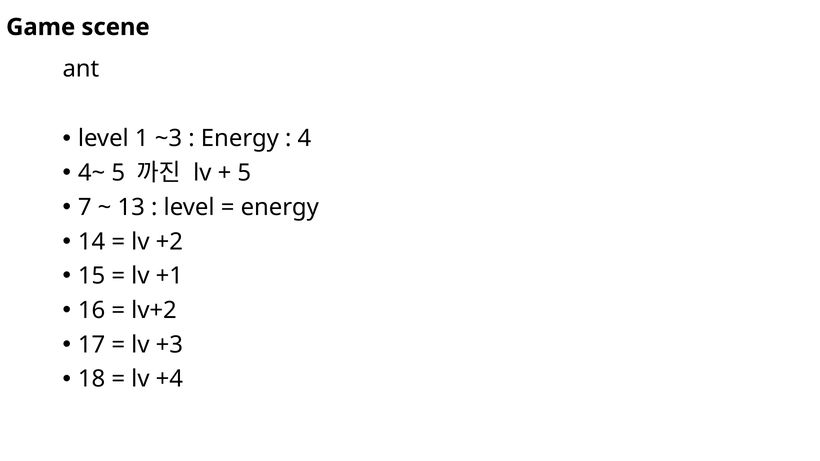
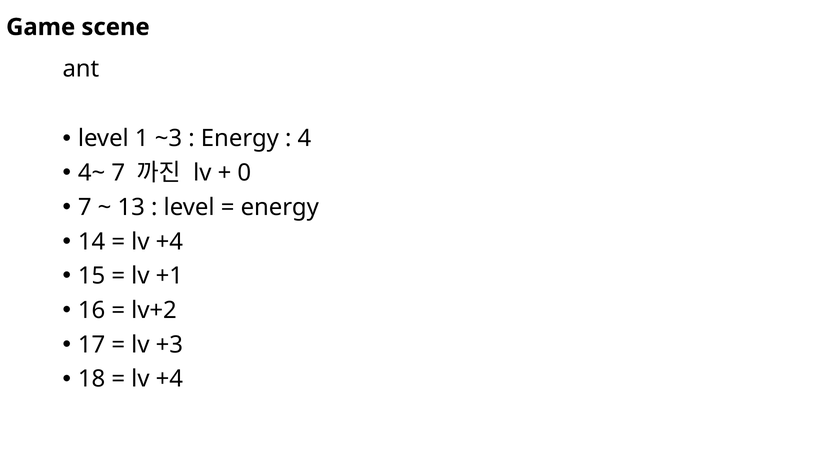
4~ 5: 5 -> 7 (118, 173)
5: 5 -> 0 (244, 173)
+2: +2 -> +4 (169, 242)
